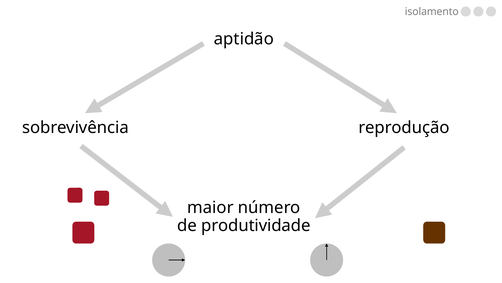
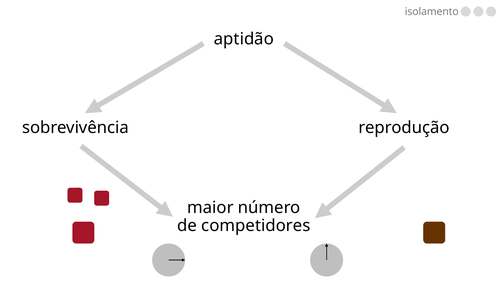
produtividade: produtividade -> competidores (256, 225)
